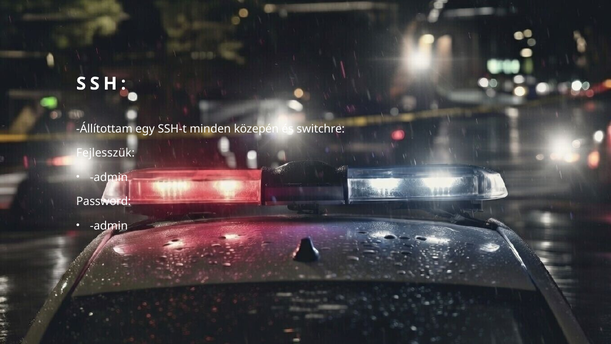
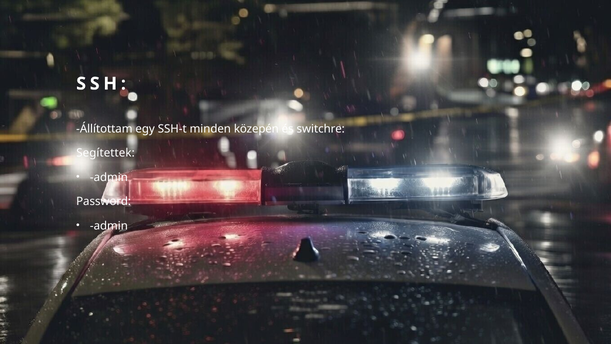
Fejlesszük: Fejlesszük -> Segítettek (106, 153)
